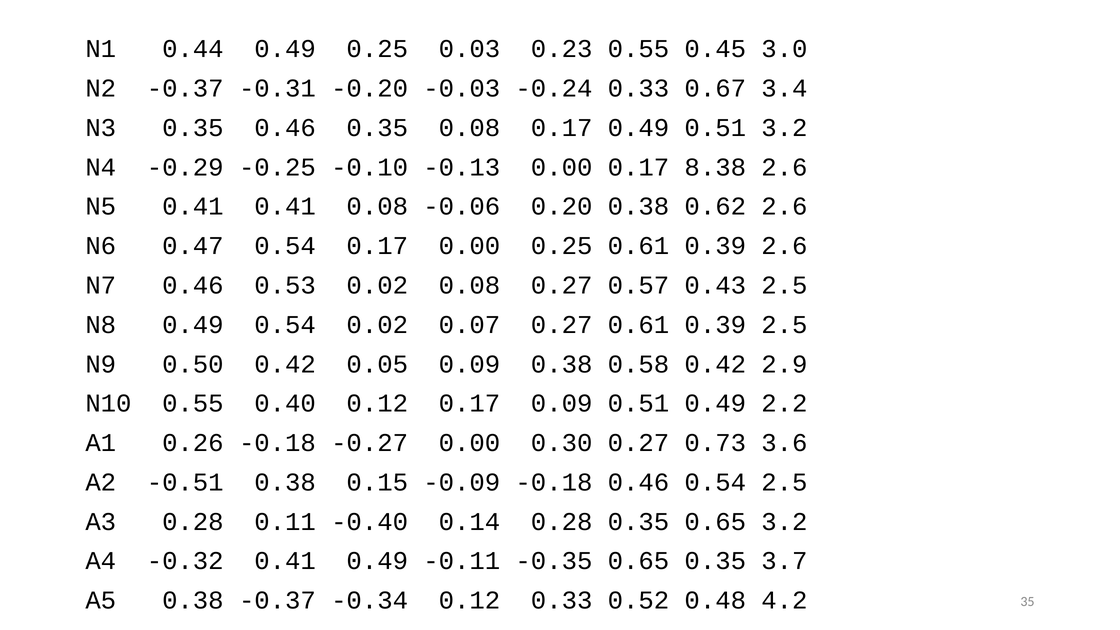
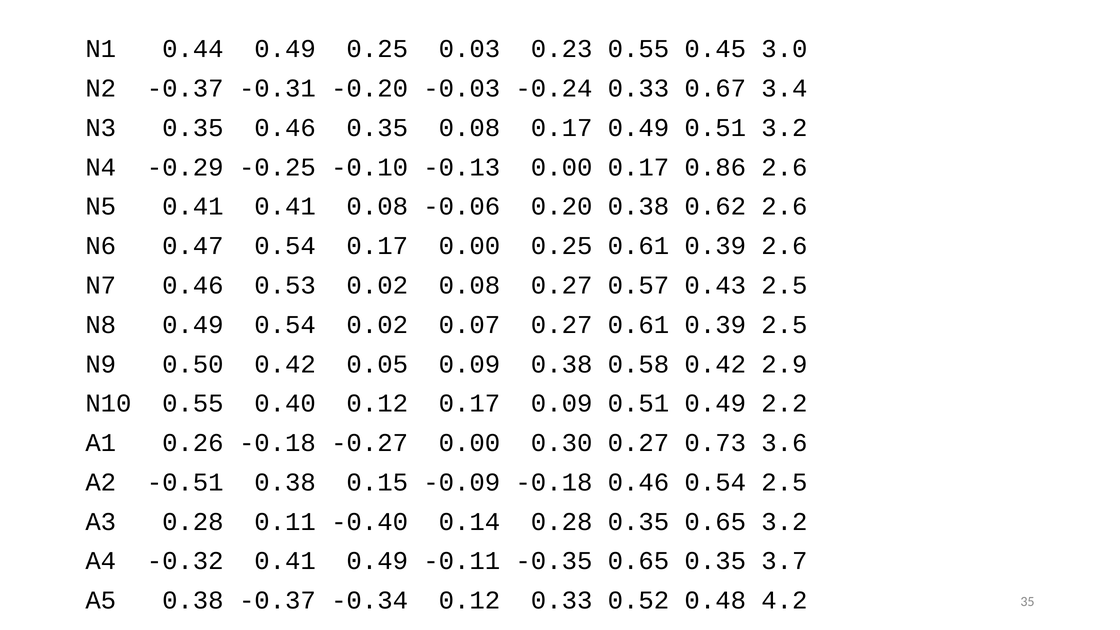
8.38: 8.38 -> 0.86 (715, 167)
